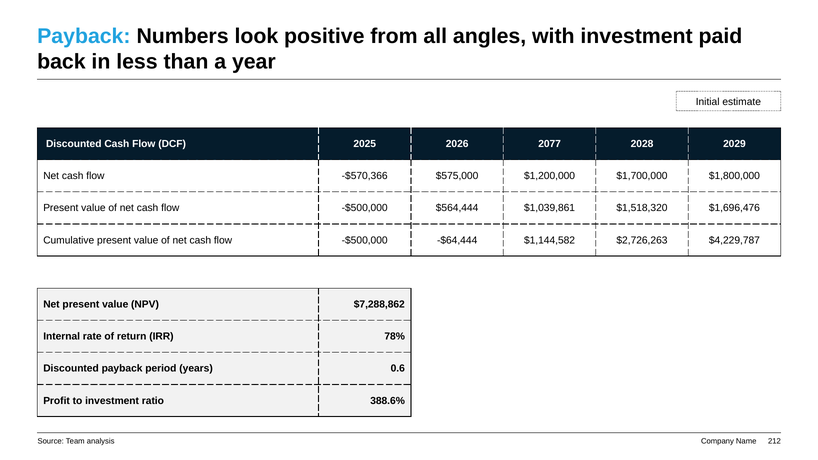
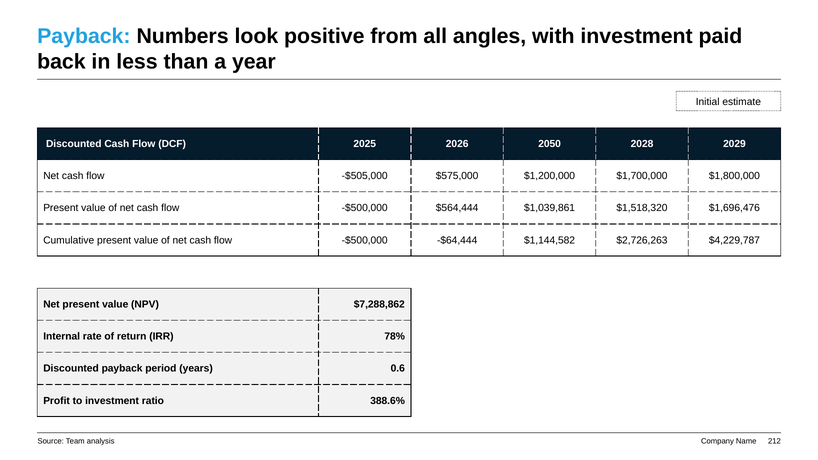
2077: 2077 -> 2050 (550, 144)
-$570,366: -$570,366 -> -$505,000 (365, 176)
